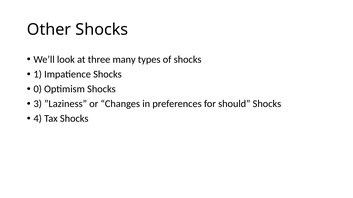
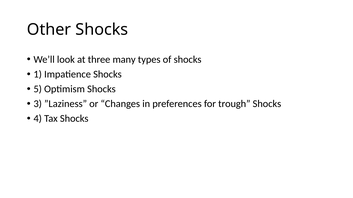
0: 0 -> 5 (38, 89)
should: should -> trough (234, 104)
